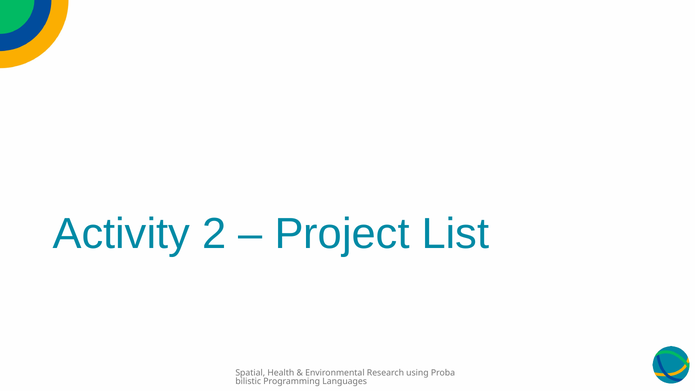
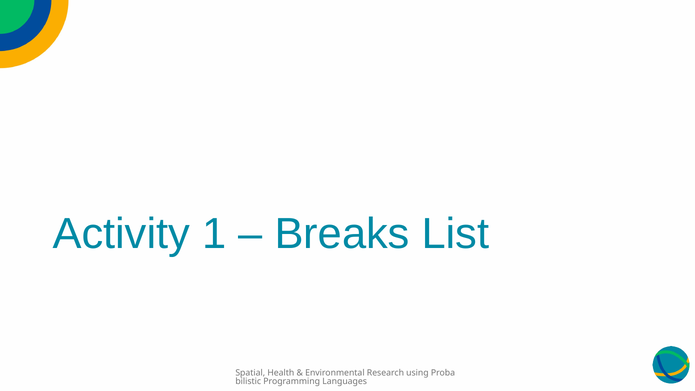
2: 2 -> 1 (214, 234)
Project: Project -> Breaks (342, 234)
